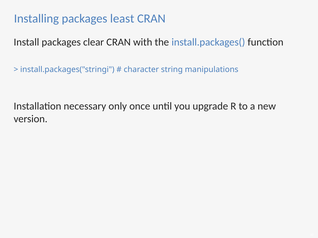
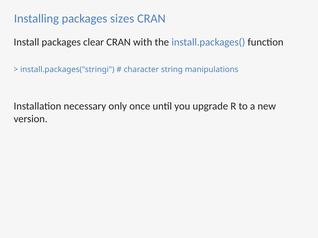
least: least -> sizes (122, 19)
